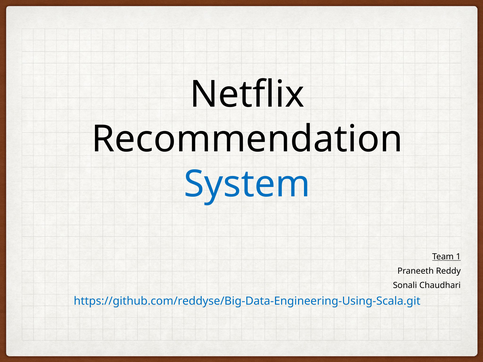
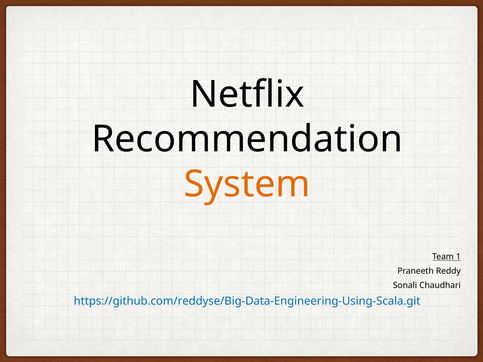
System colour: blue -> orange (247, 184)
